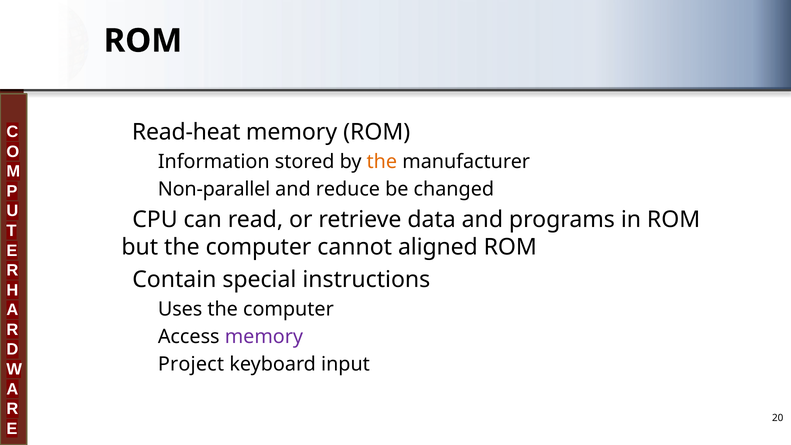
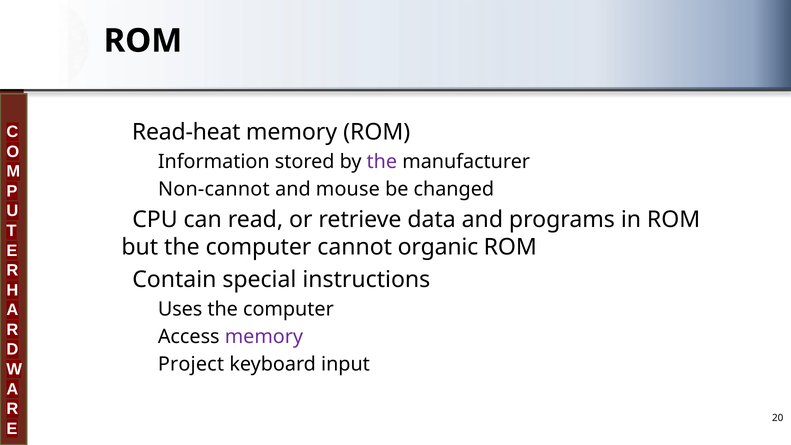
the colour: orange -> purple (382, 161)
Non-parallel: Non-parallel -> Non-cannot (214, 189)
reduce: reduce -> mouse (348, 189)
aligned: aligned -> organic (438, 247)
